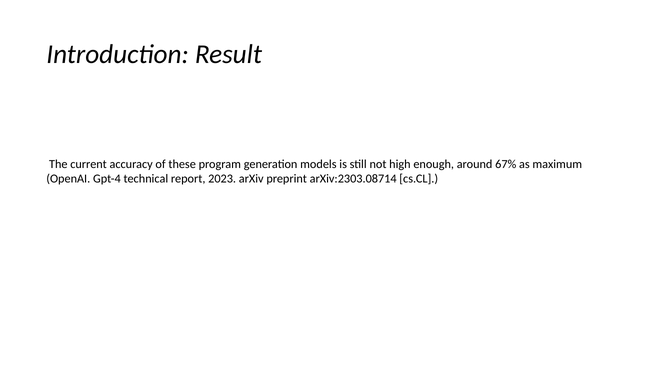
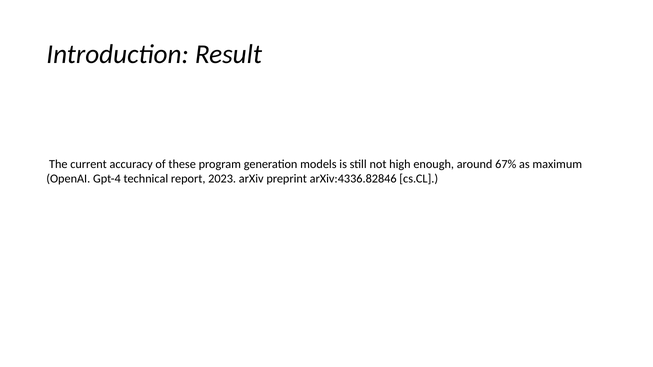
arXiv:2303.08714: arXiv:2303.08714 -> arXiv:4336.82846 (353, 179)
